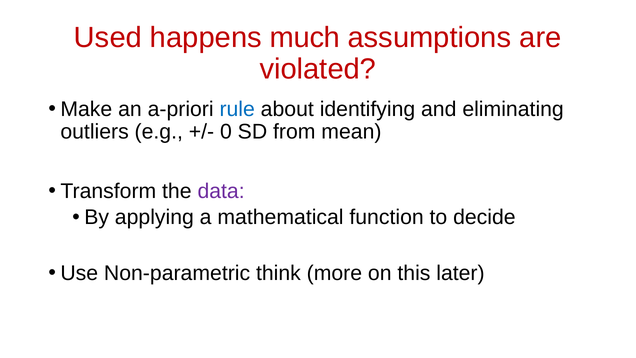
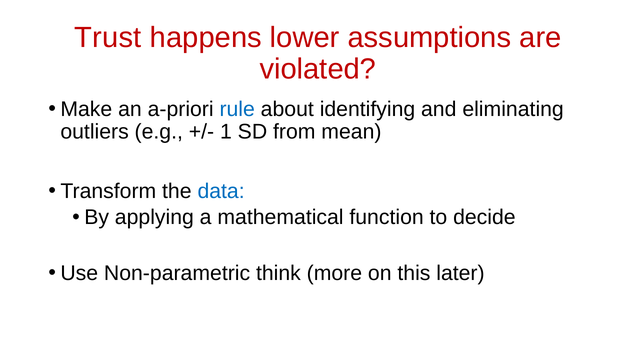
Used: Used -> Trust (108, 38)
much: much -> lower (305, 38)
0: 0 -> 1 (226, 132)
data colour: purple -> blue (221, 191)
